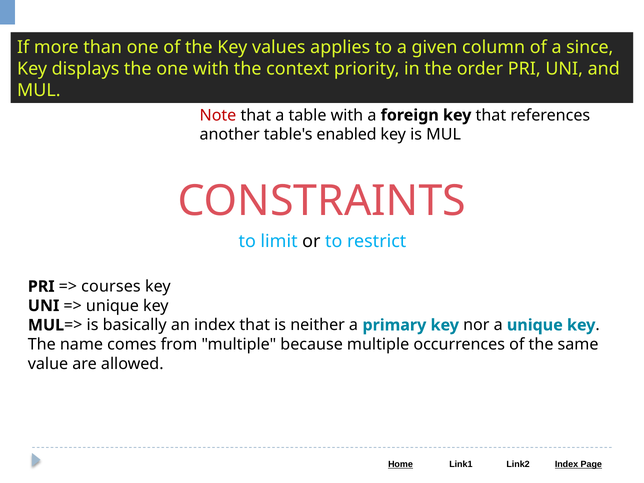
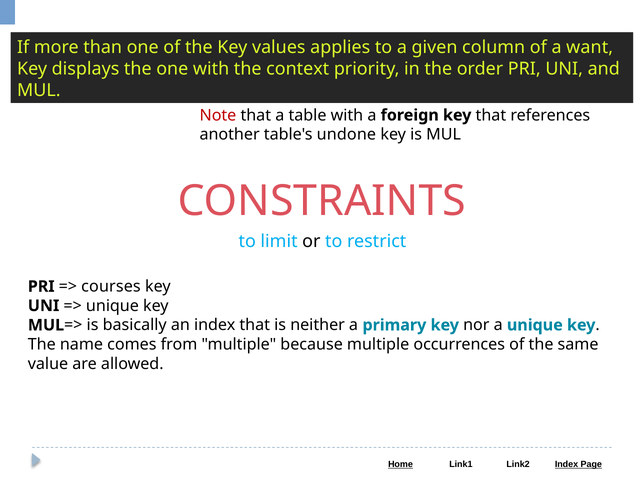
since: since -> want (590, 47)
enabled: enabled -> undone (346, 135)
